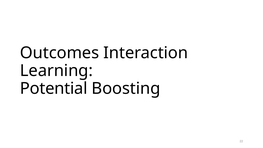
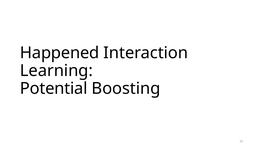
Outcomes: Outcomes -> Happened (60, 53)
